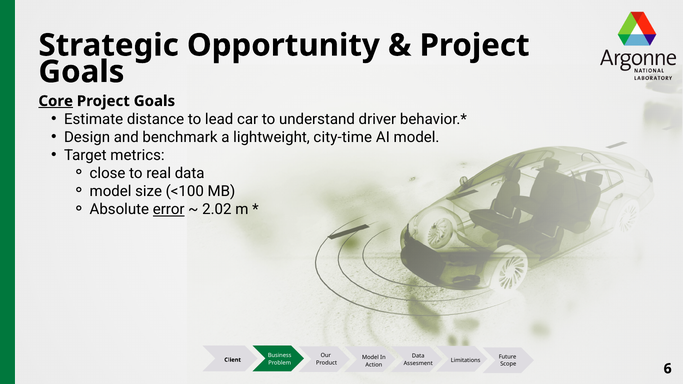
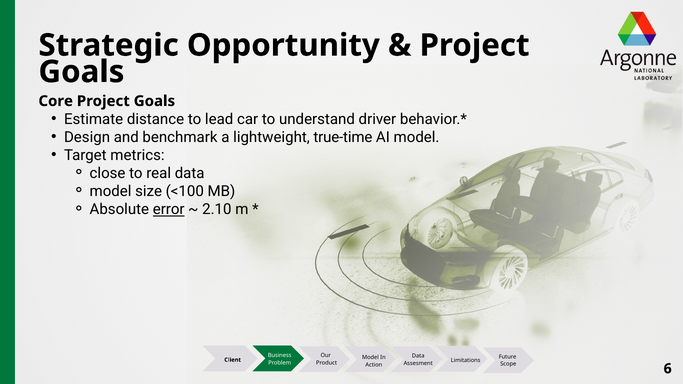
Core underline: present -> none (56, 101)
city-time: city-time -> true-time (343, 137)
2.02: 2.02 -> 2.10 (217, 209)
